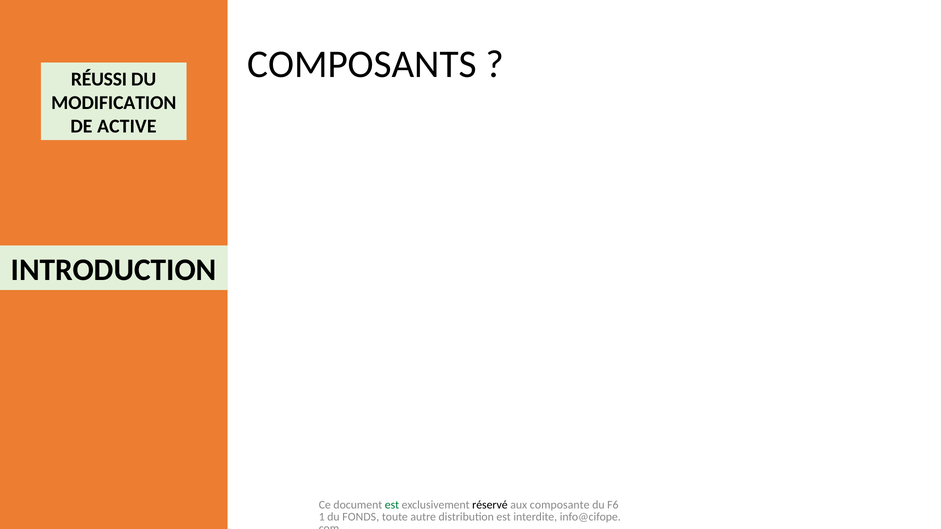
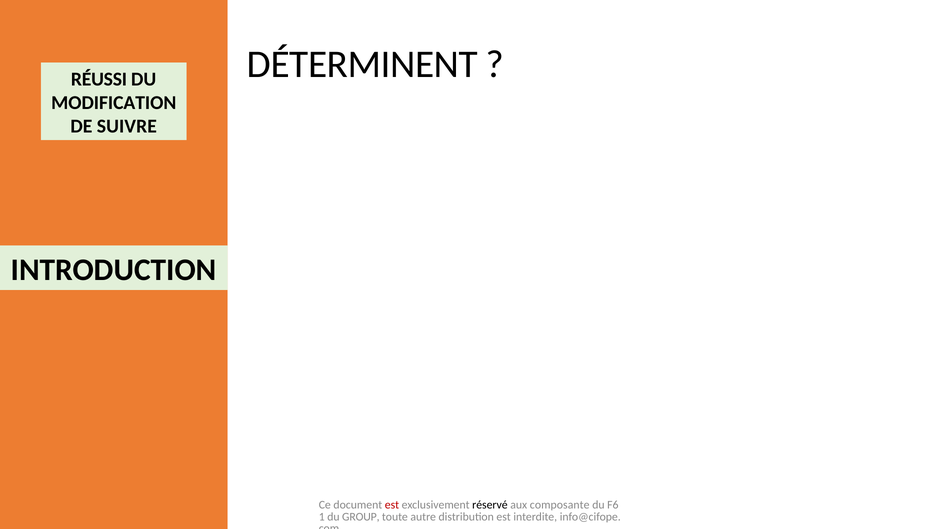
COMPOSANTS: COMPOSANTS -> DÉTERMINENT (362, 64)
ACTIVE: ACTIVE -> SUIVRE (127, 126)
est colour: green -> red (392, 505)
FONDS: FONDS -> GROUP (361, 517)
